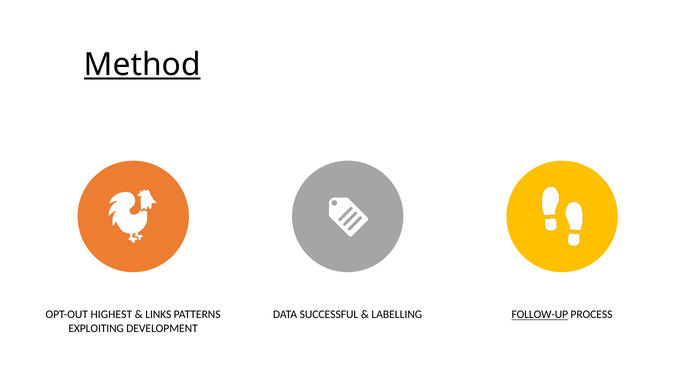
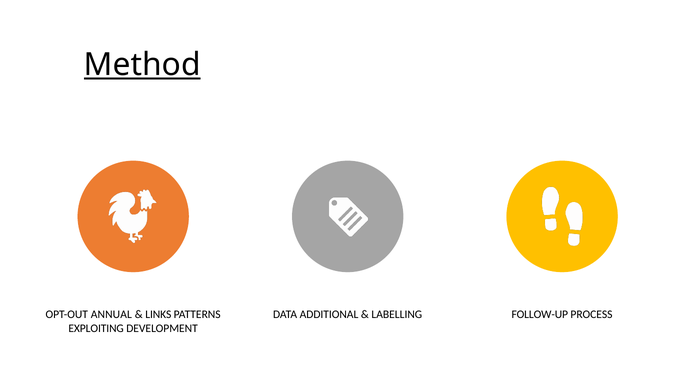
HIGHEST: HIGHEST -> ANNUAL (111, 314)
SUCCESSFUL: SUCCESSFUL -> ADDITIONAL (329, 314)
FOLLOW-UP underline: present -> none (540, 314)
